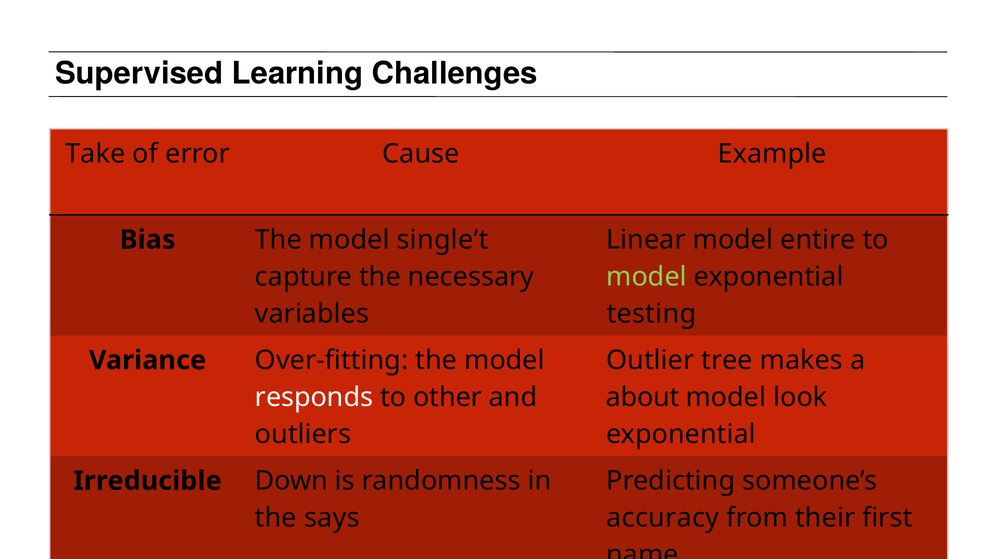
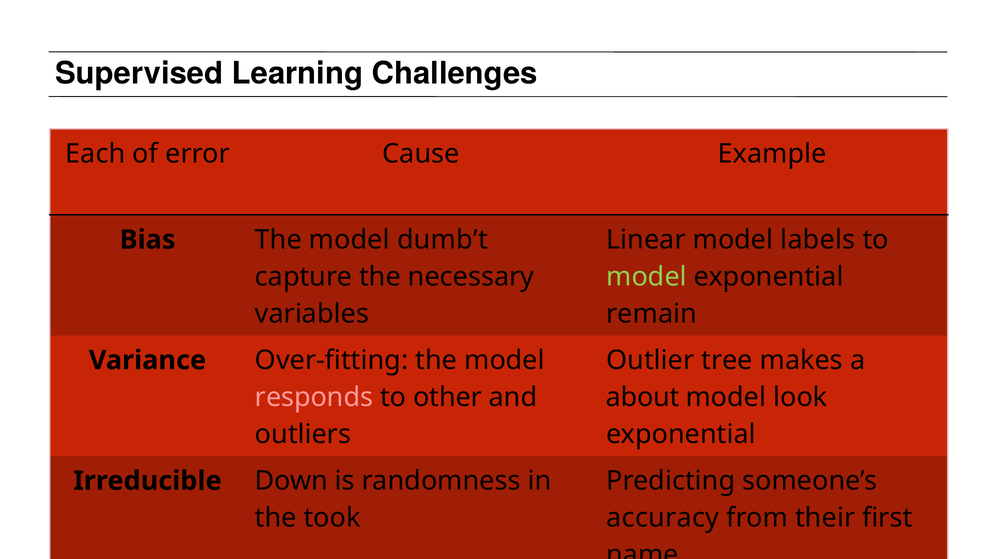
Take: Take -> Each (95, 154)
entire: entire -> labels (818, 240)
single’t: single’t -> dumb’t (443, 240)
testing: testing -> remain (652, 314)
responds colour: white -> pink (314, 397)
says: says -> took (332, 518)
